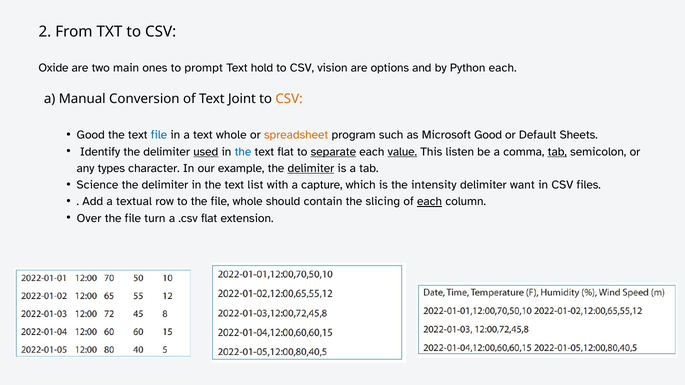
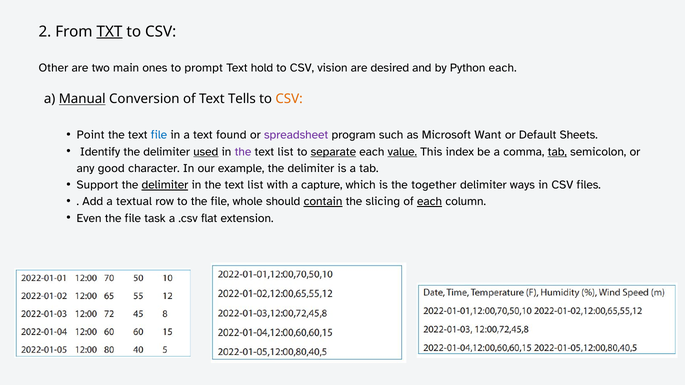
TXT underline: none -> present (109, 32)
Oxide: Oxide -> Other (53, 68)
options: options -> desired (390, 68)
Manual underline: none -> present (82, 99)
Joint: Joint -> Tells (242, 99)
Good: Good -> Point (91, 135)
text whole: whole -> found (231, 135)
spreadsheet colour: orange -> purple (296, 135)
Microsoft Good: Good -> Want (488, 135)
the colour: blue -> purple (243, 152)
flat: flat -> list (286, 152)
listen: listen -> index (460, 152)
types: types -> good (111, 168)
delimiter underline: present -> none (311, 168)
Science: Science -> Support (97, 185)
delimiter underline: none -> present (165, 185)
intensity: intensity -> together (434, 185)
want: want -> ways (522, 185)
contain underline: none -> present (323, 202)
Over: Over -> Even (89, 218)
turn: turn -> task (155, 218)
